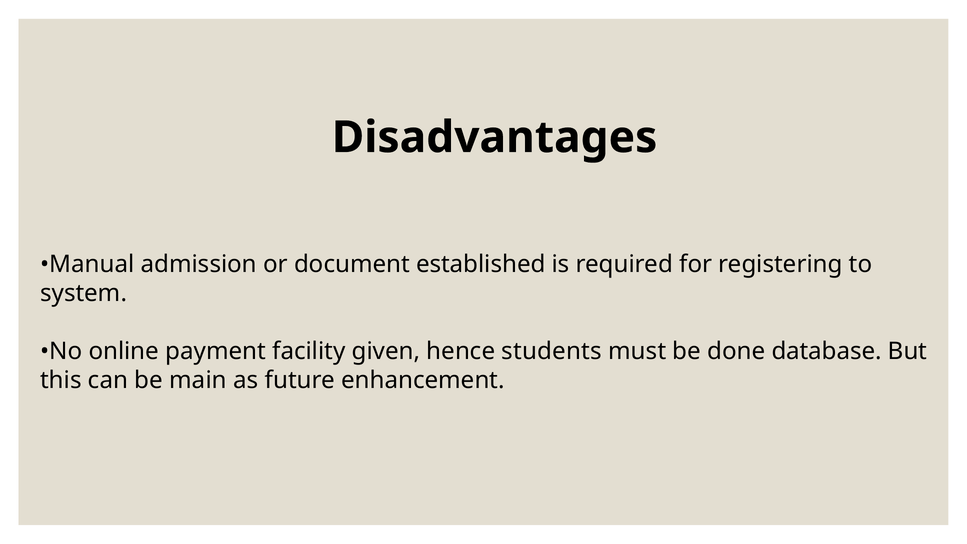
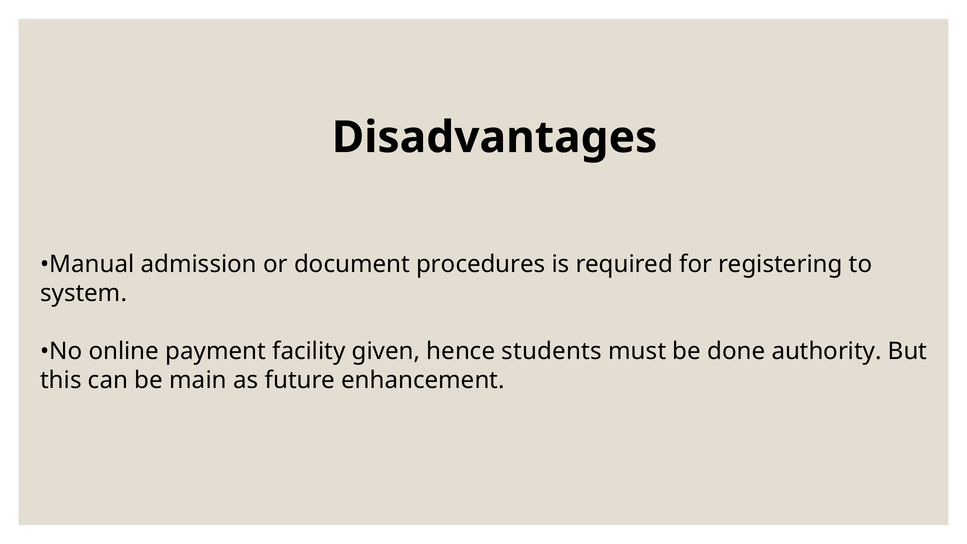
established: established -> procedures (481, 264)
database: database -> authority (827, 351)
